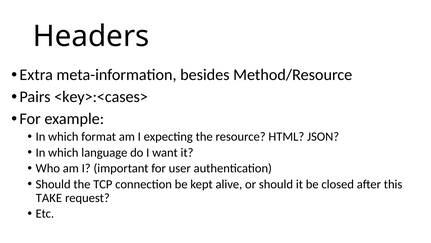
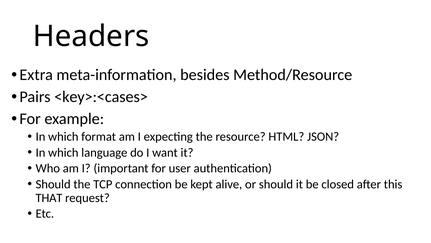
TAKE: TAKE -> THAT (49, 197)
